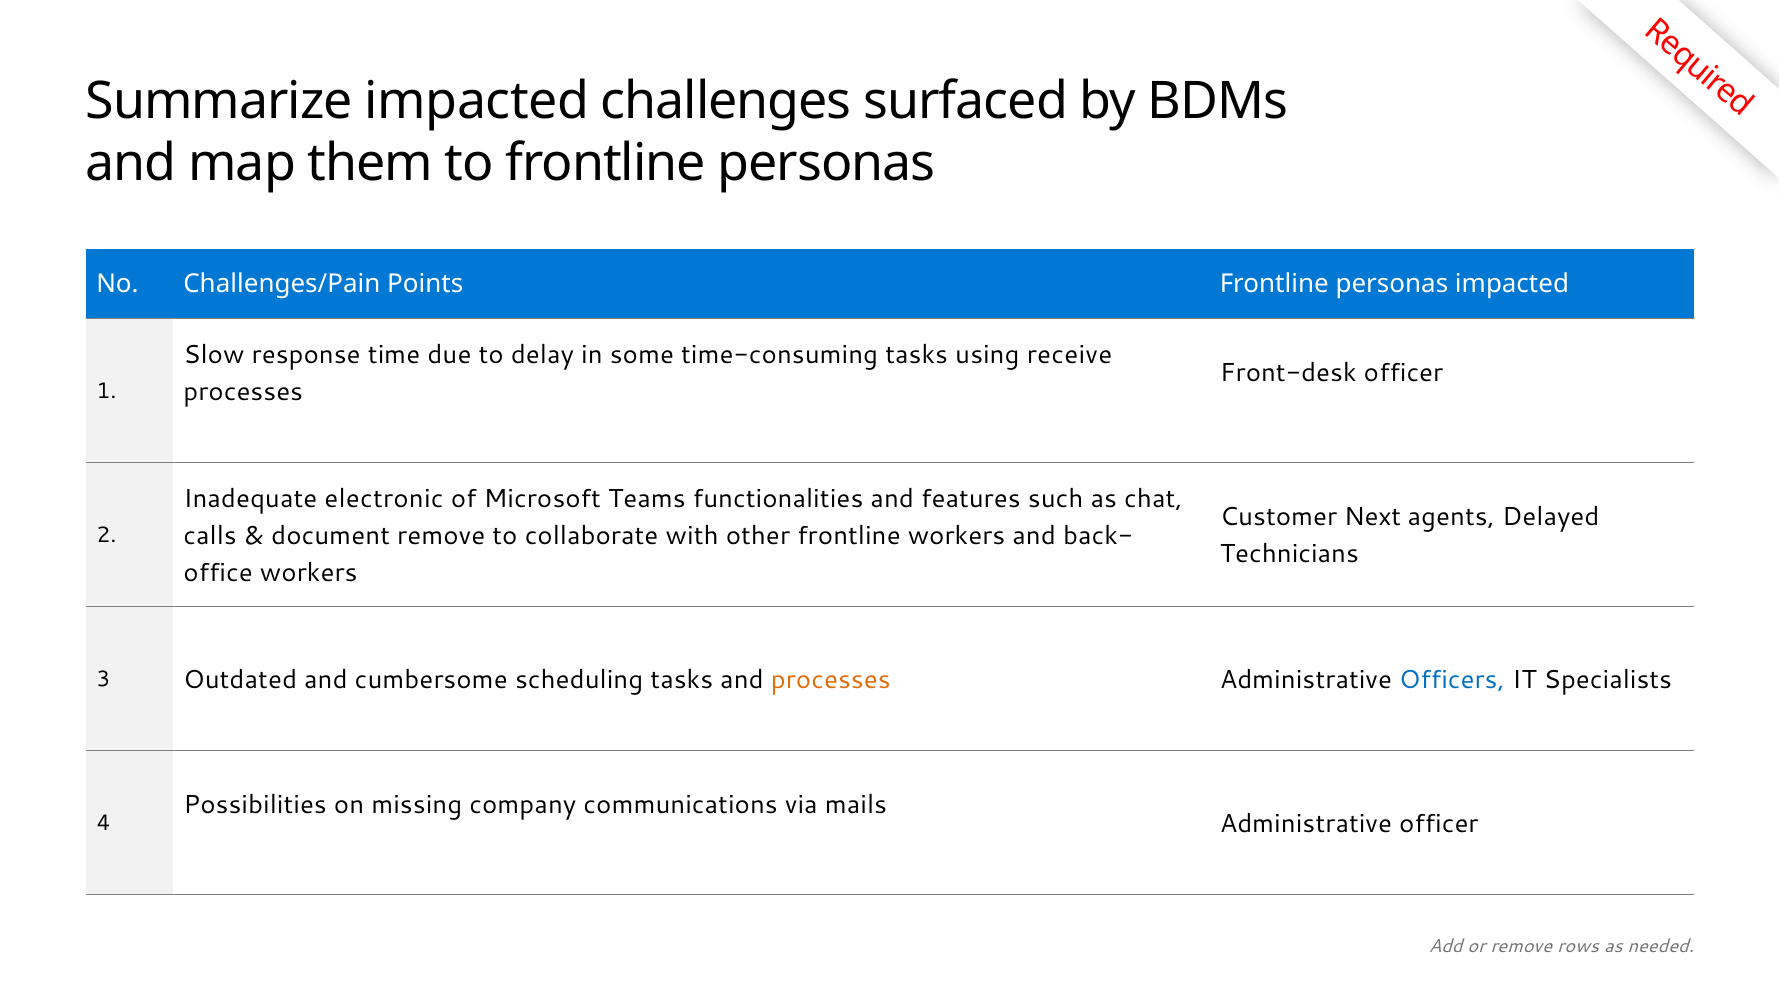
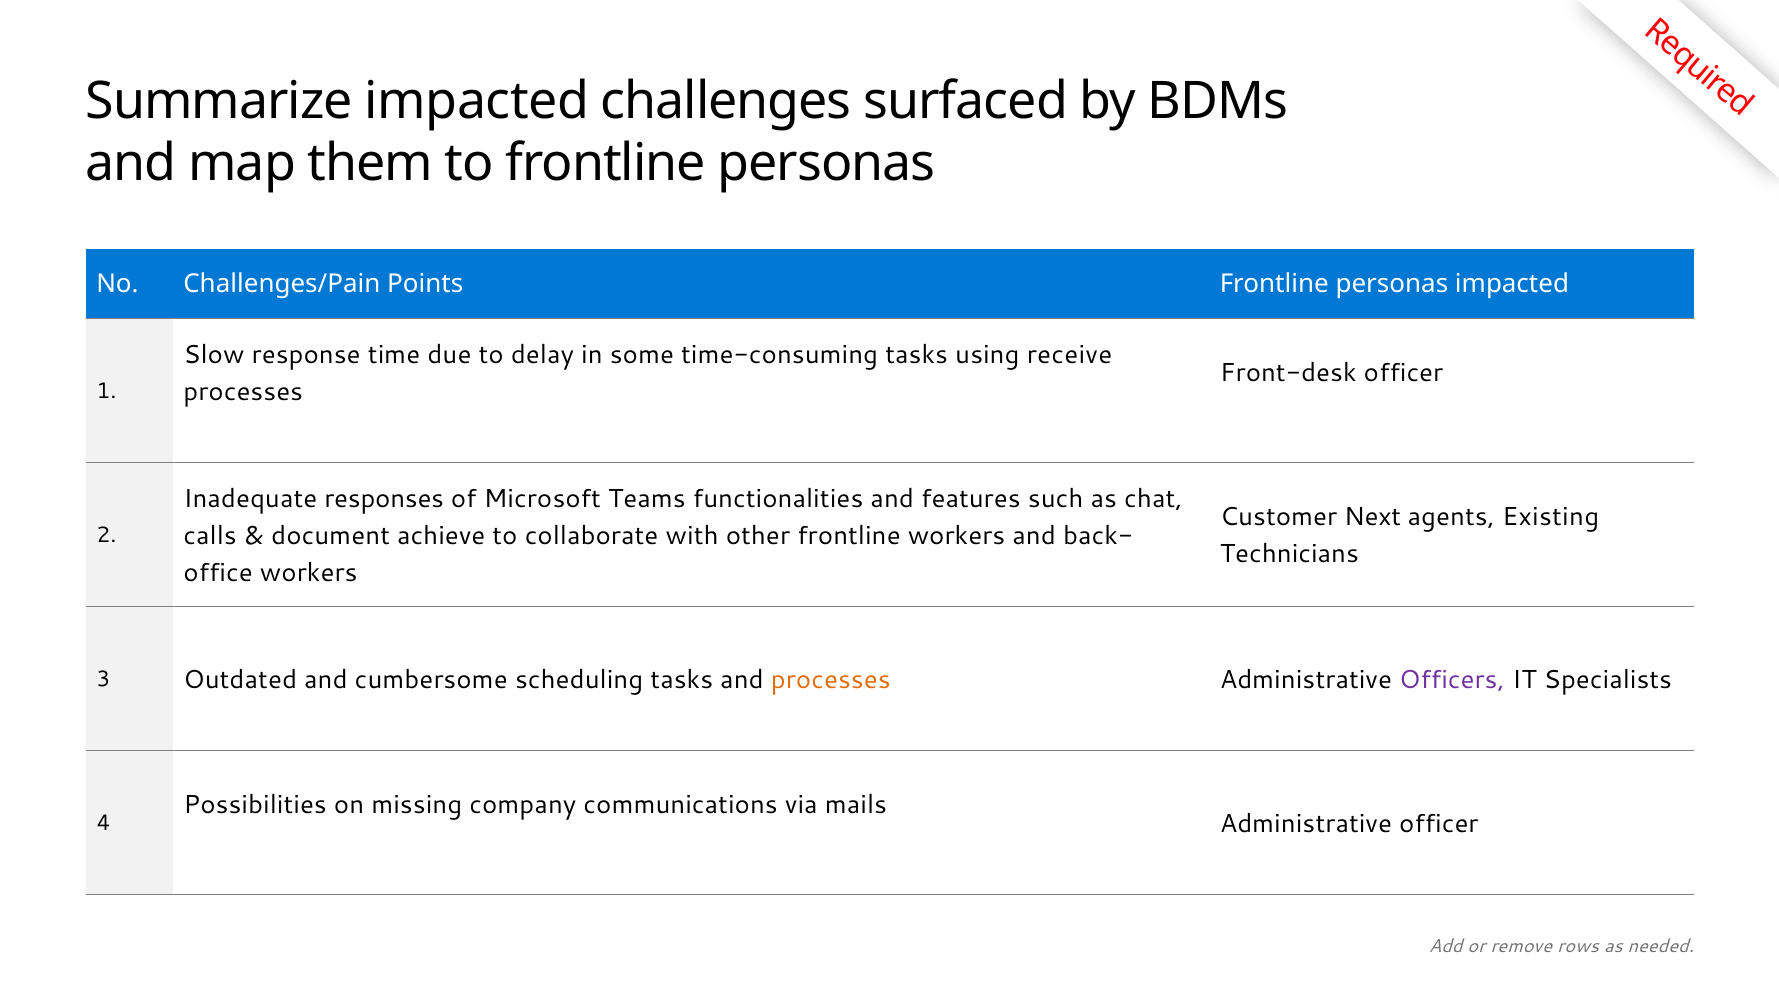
electronic: electronic -> responses (384, 498)
Delayed: Delayed -> Existing (1551, 517)
document remove: remove -> achieve (441, 535)
Officers colour: blue -> purple (1452, 679)
